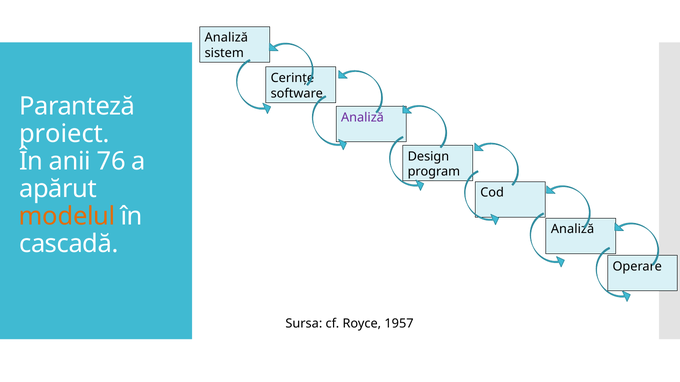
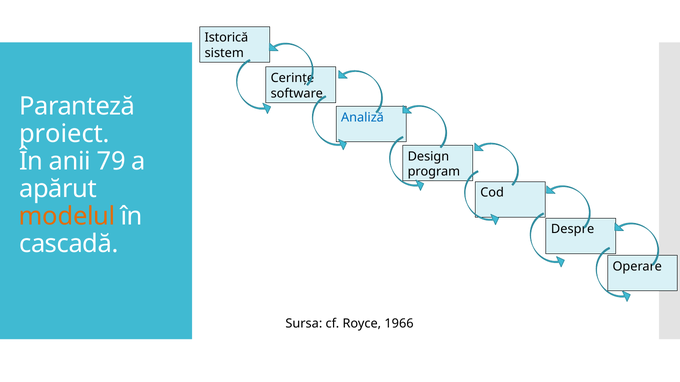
Analiză: Analiză -> Istorică (226, 38)
Analiză colour: purple -> blue (362, 118)
76: 76 -> 79 (111, 162)
Analiză: Analiză -> Despre (573, 229)
1957: 1957 -> 1966 (399, 324)
